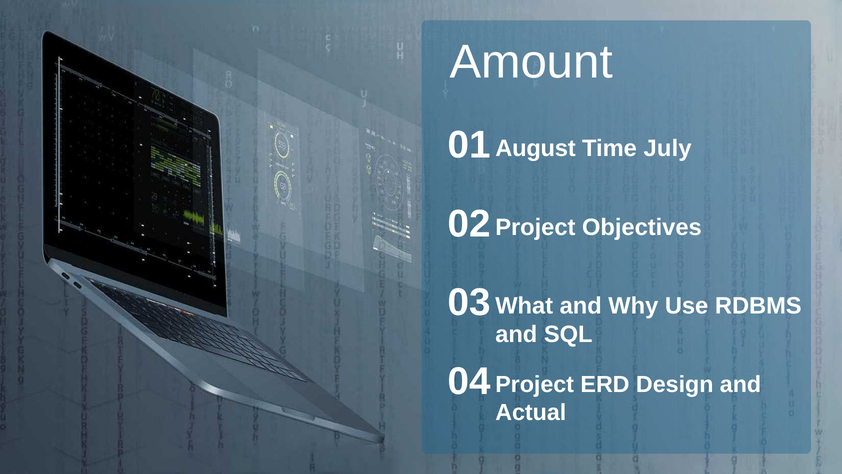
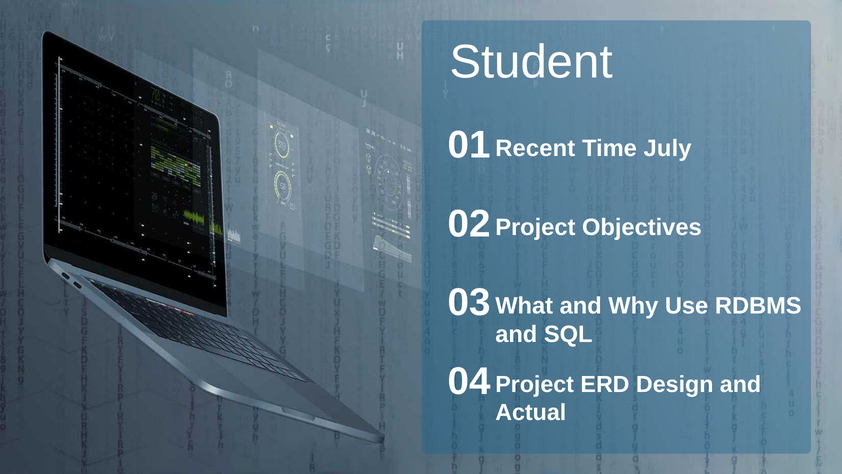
Amount: Amount -> Student (531, 62)
August: August -> Recent (535, 149)
